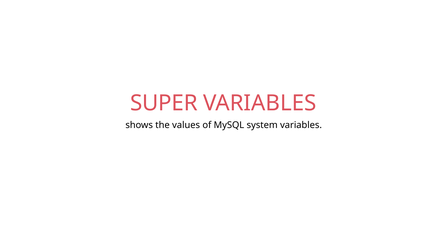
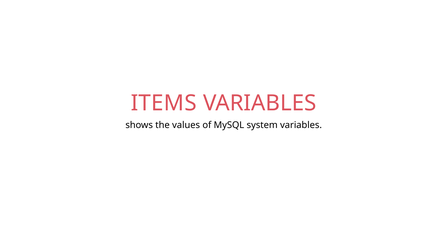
SUPER: SUPER -> ITEMS (164, 103)
